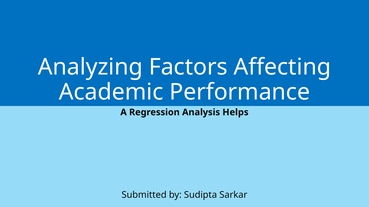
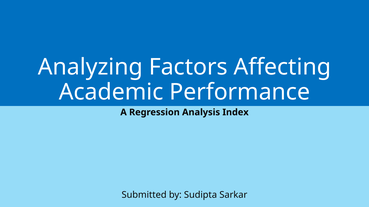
Helps: Helps -> Index (236, 113)
